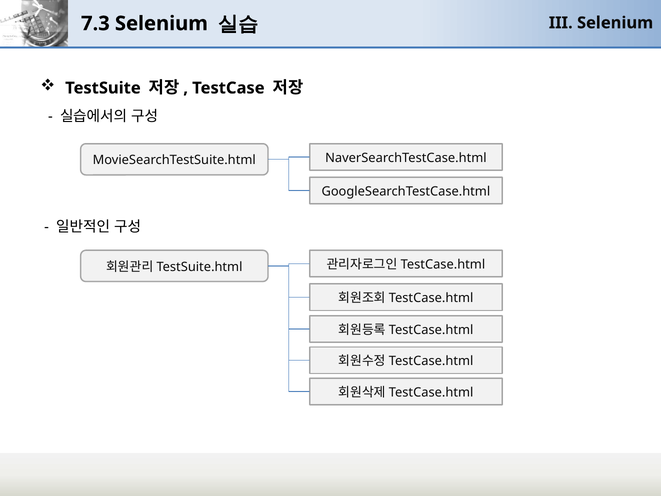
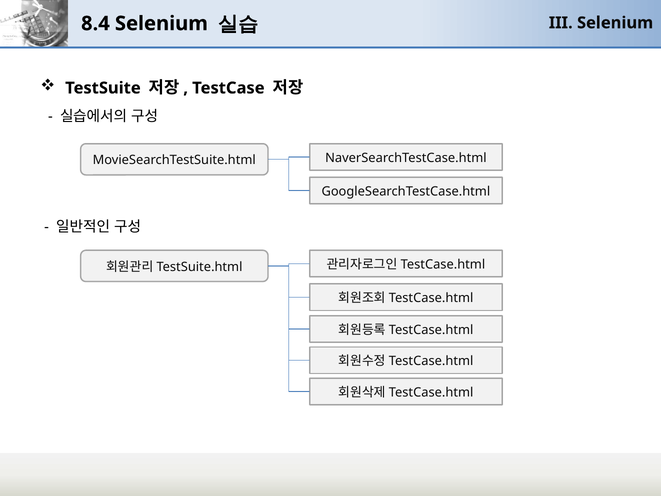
7.3: 7.3 -> 8.4 (95, 24)
